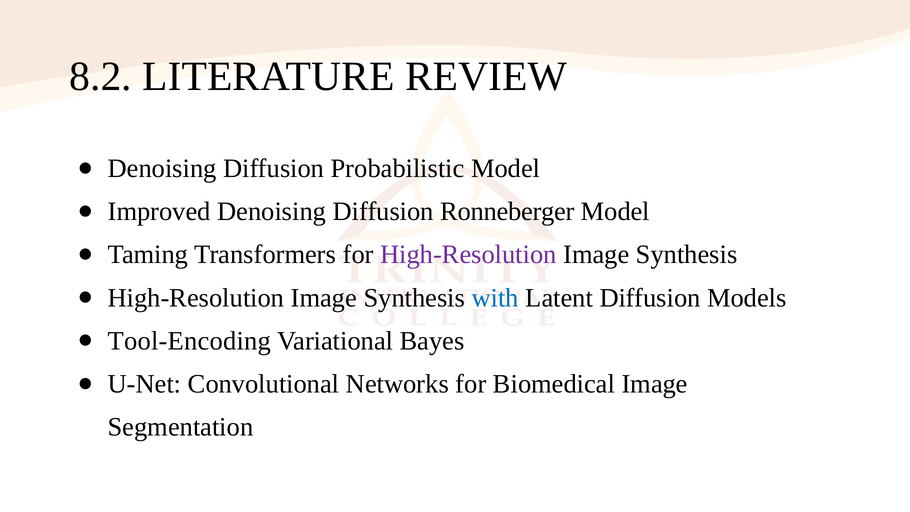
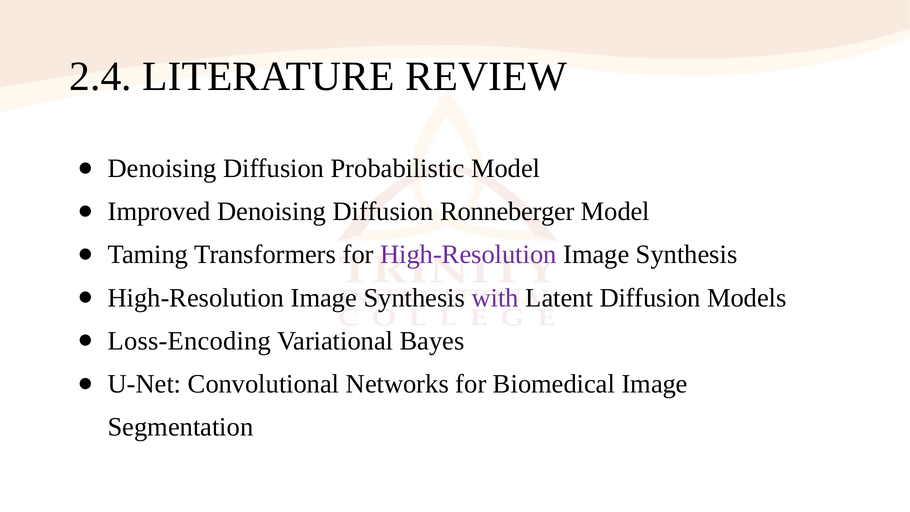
8.2: 8.2 -> 2.4 (101, 76)
with colour: blue -> purple (495, 298)
Tool-Encoding: Tool-Encoding -> Loss-Encoding (189, 341)
